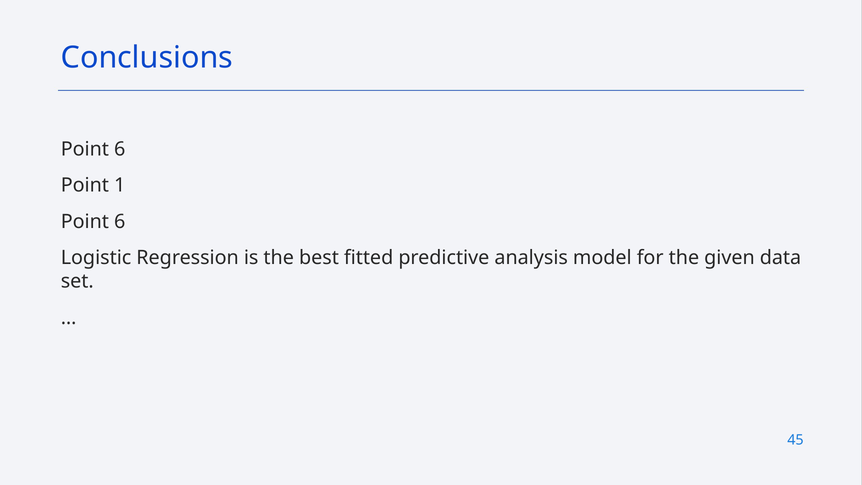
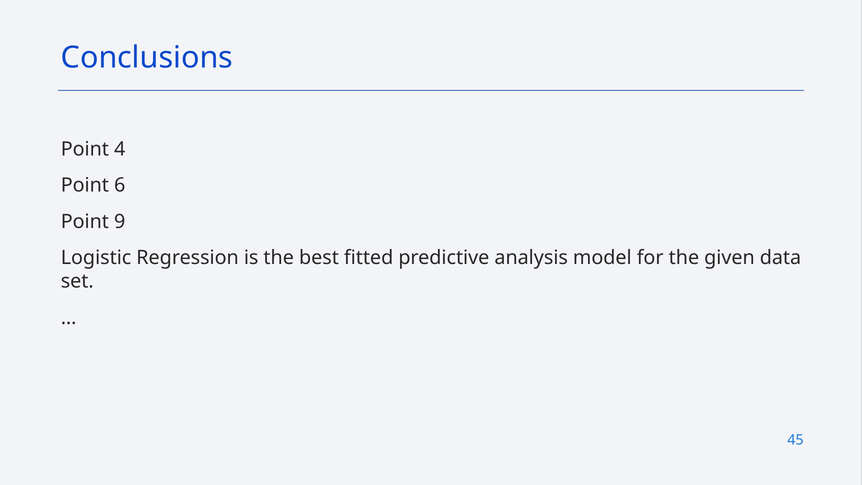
6: 6 -> 4 (120, 149)
1: 1 -> 6 (120, 185)
6: 6 -> 9 (120, 221)
